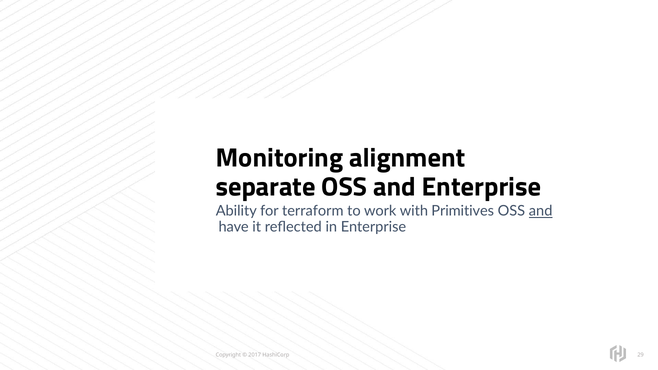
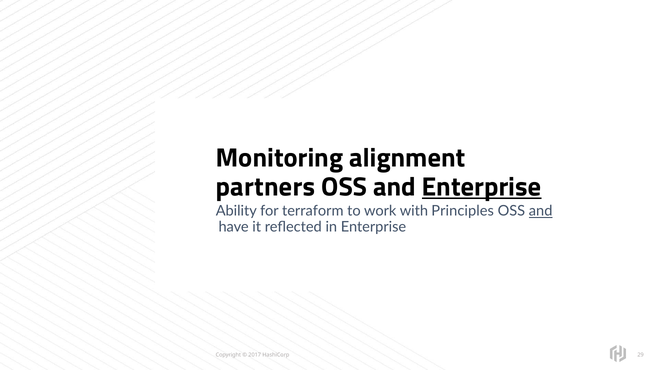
separate: separate -> partners (265, 187)
Enterprise underline: none -> present (482, 187)
Primitives: Primitives -> Principles (463, 211)
